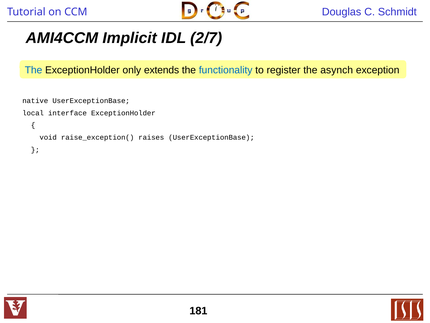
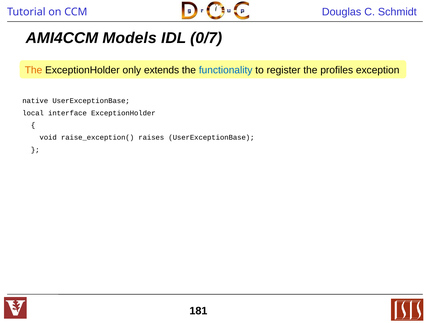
Implicit: Implicit -> Models (130, 38)
2/7: 2/7 -> 0/7 (206, 38)
The colour: blue -> orange (34, 70)
asynch: asynch -> profiles (337, 70)
